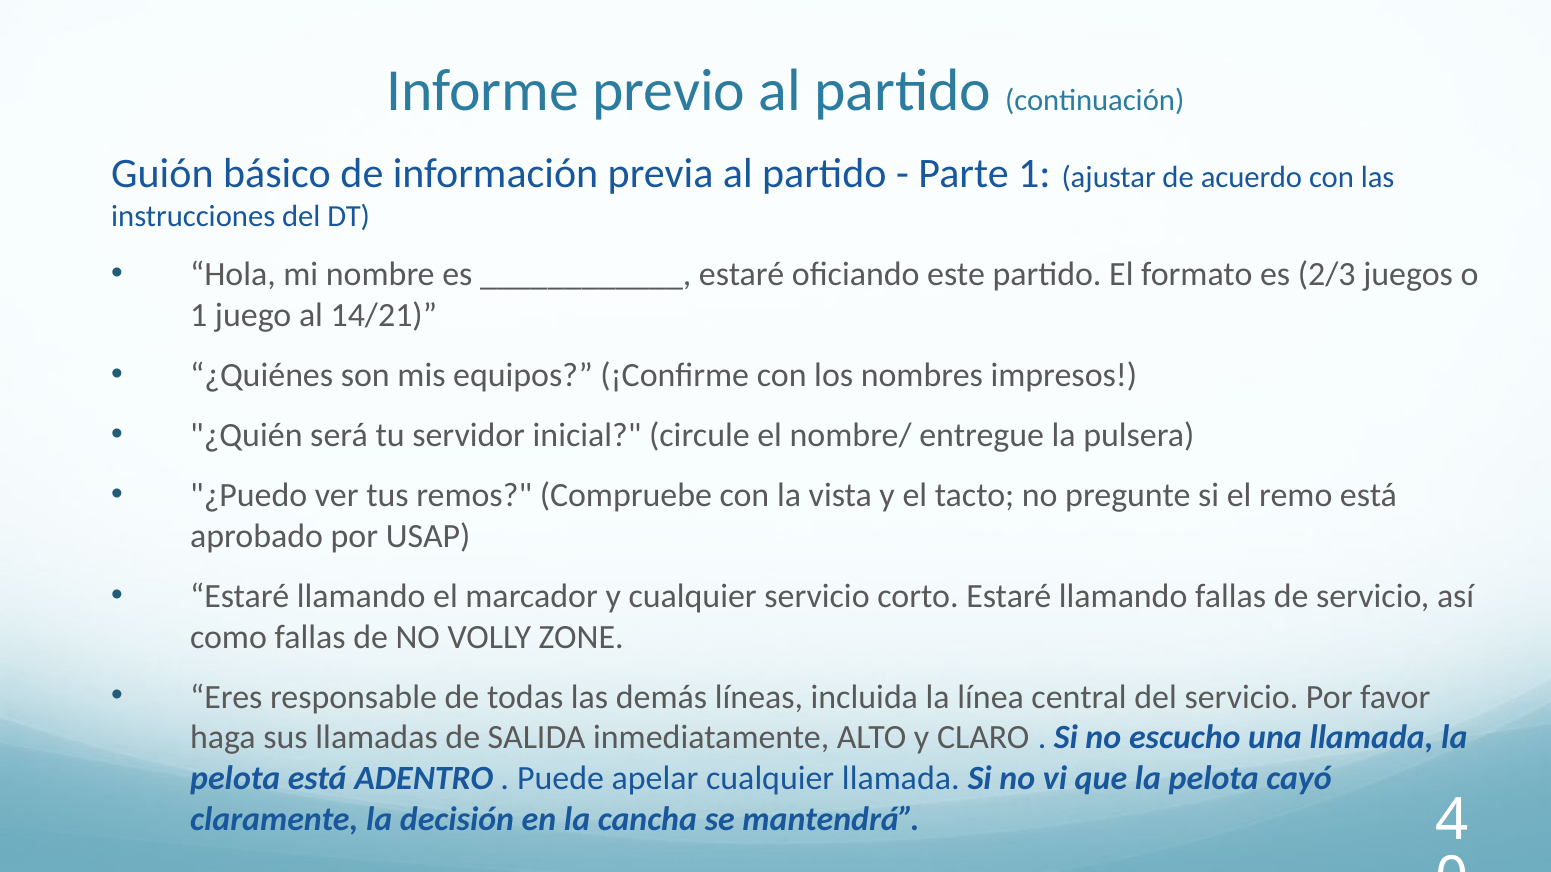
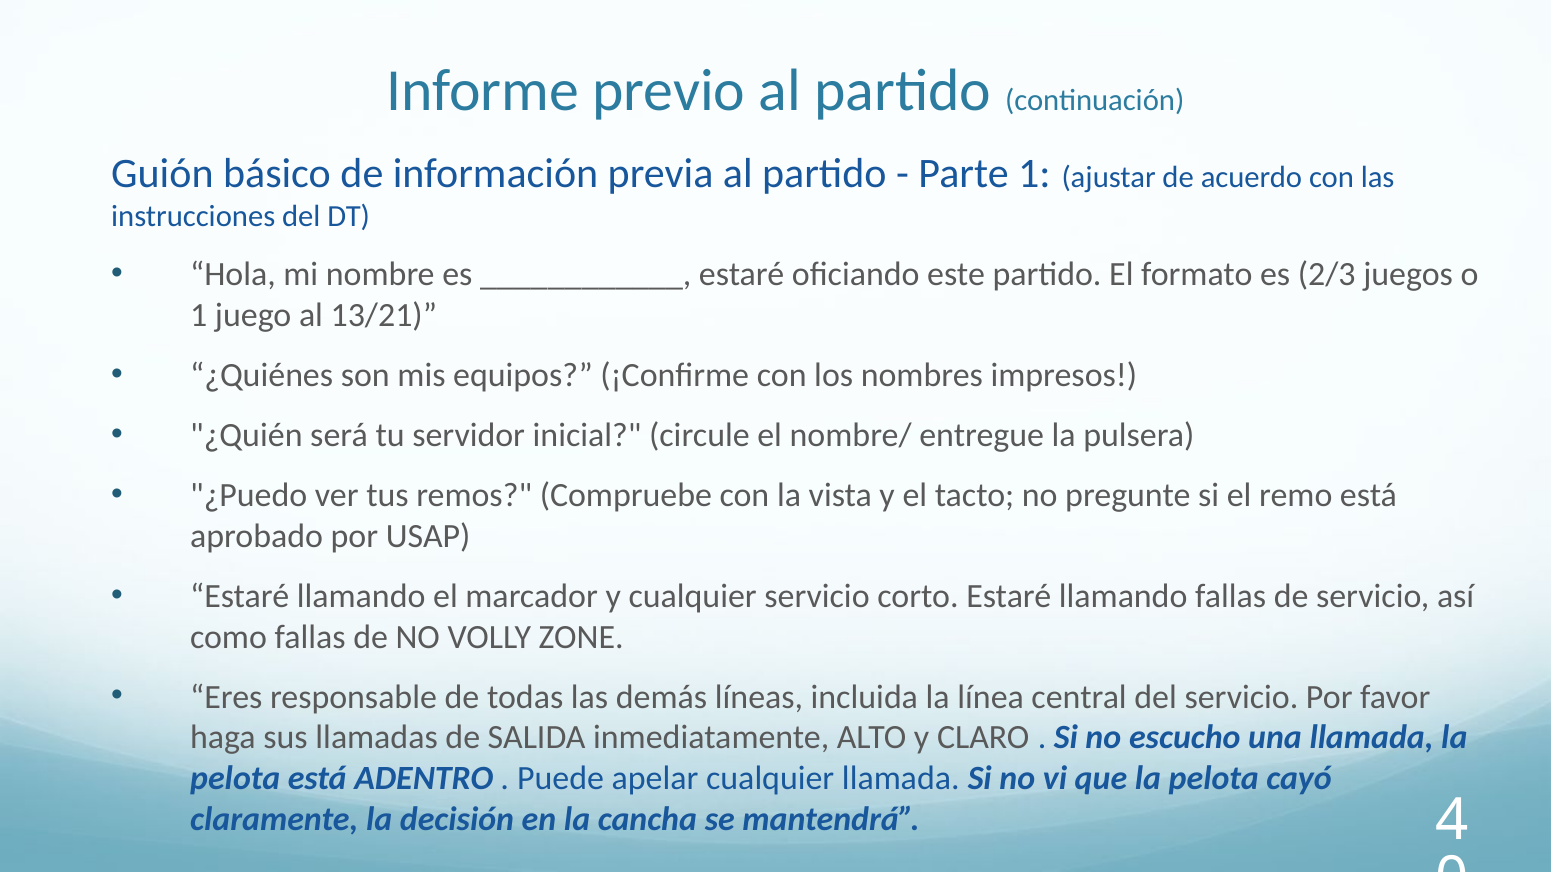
14/21: 14/21 -> 13/21 (384, 315)
